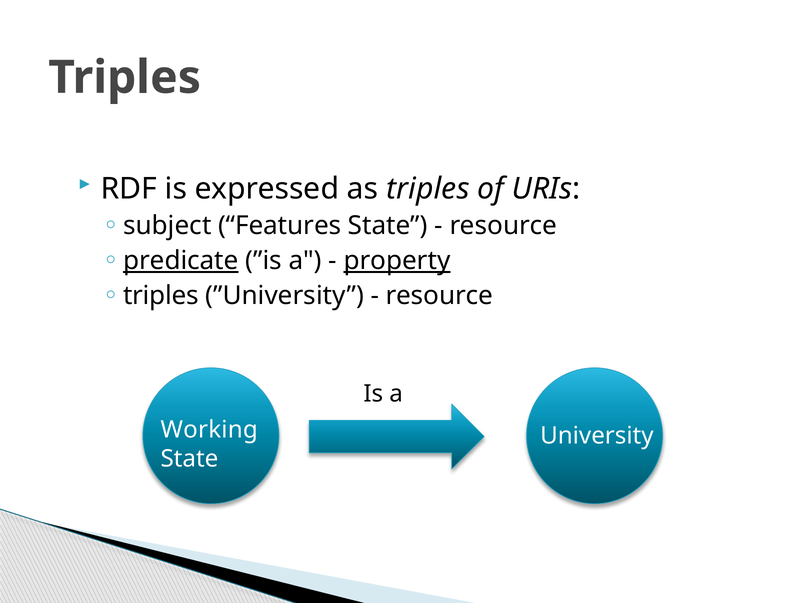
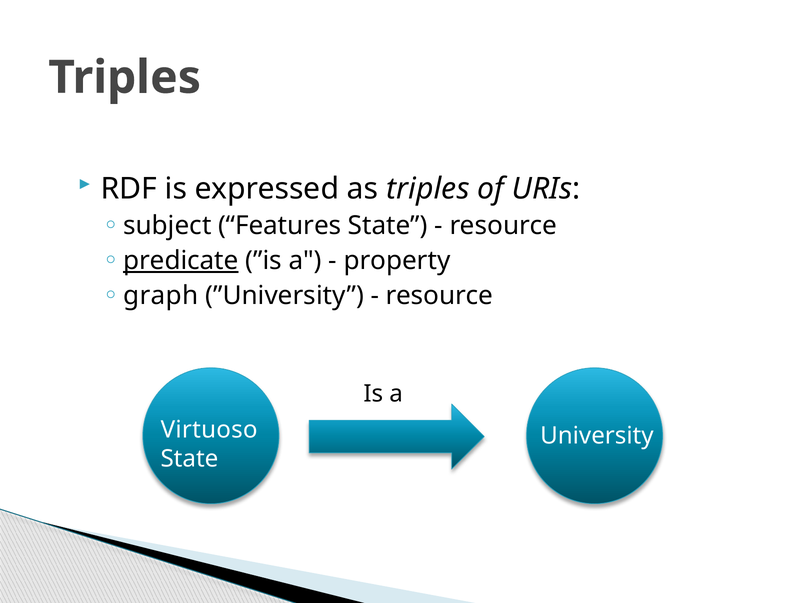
property underline: present -> none (397, 261)
triples: triples -> graph (161, 296)
Working: Working -> Virtuoso (209, 430)
